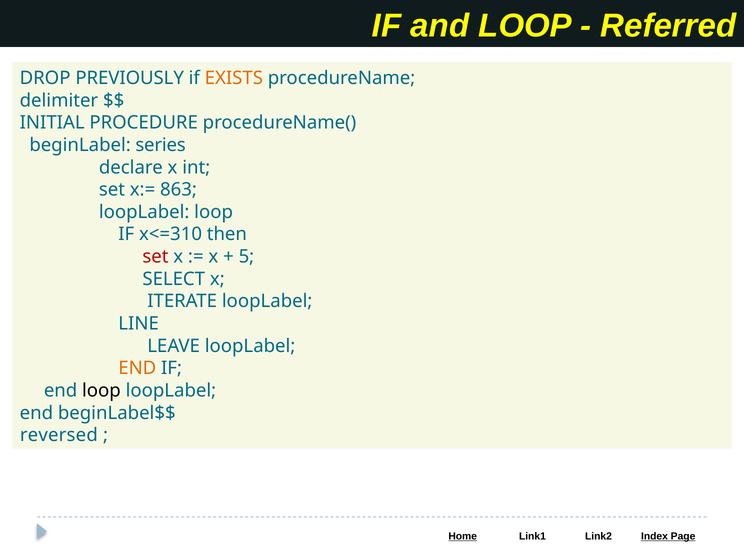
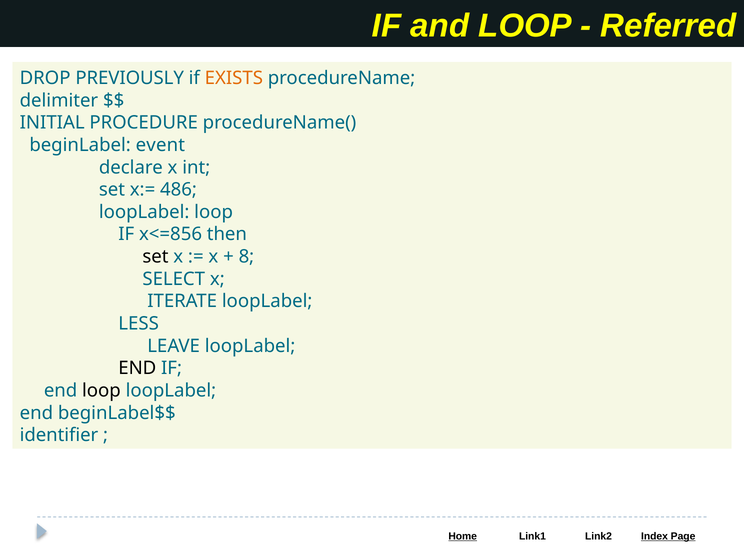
series: series -> event (160, 145)
863: 863 -> 486 (178, 190)
x<=310: x<=310 -> x<=856 (171, 234)
set colour: red -> black (155, 257)
5: 5 -> 8 (246, 257)
LINE: LINE -> LESS (139, 324)
END colour: orange -> black (137, 368)
reversed: reversed -> identifier (59, 435)
